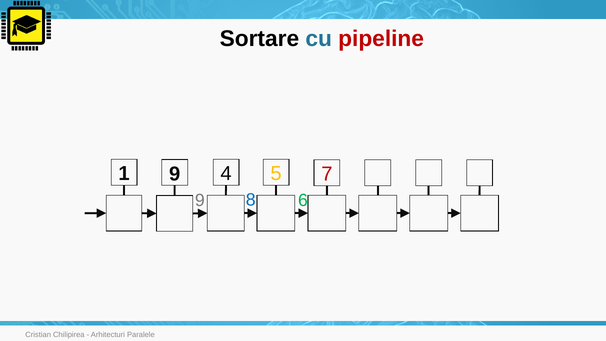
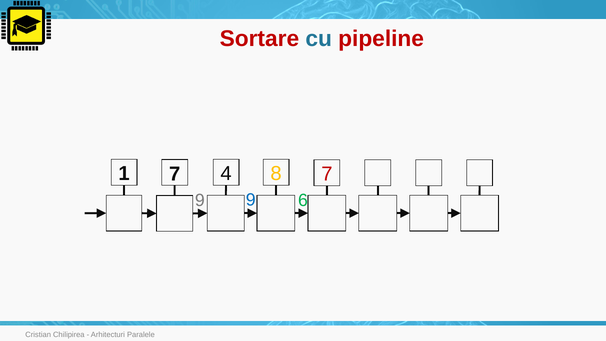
Sortare colour: black -> red (259, 39)
1 9: 9 -> 7 (175, 174)
5: 5 -> 8 (276, 174)
9 8: 8 -> 9 (251, 200)
